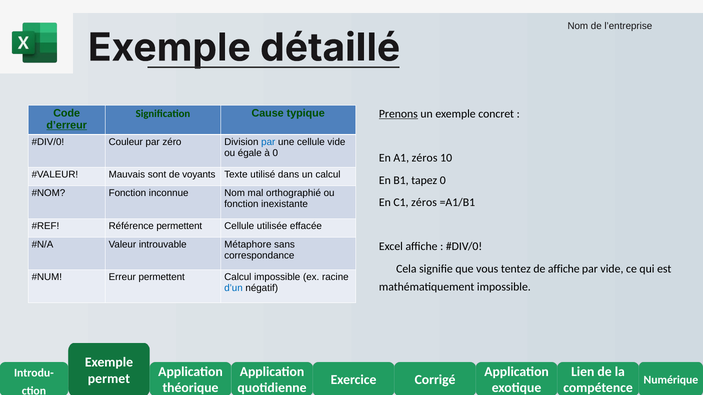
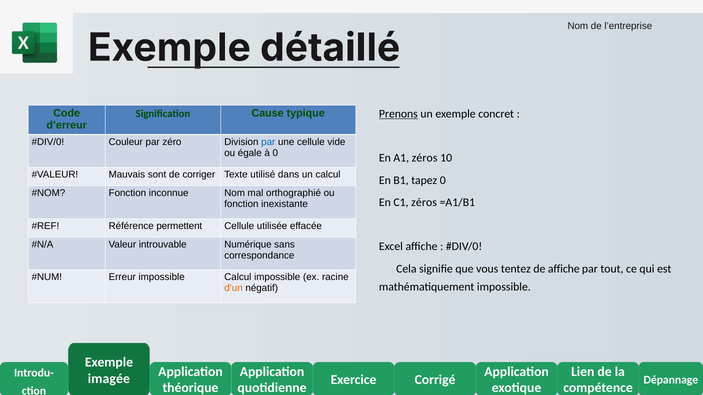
d’erreur underline: present -> none (67, 125)
voyants: voyants -> corriger (199, 175)
Métaphore: Métaphore -> Numérique (248, 245)
par vide: vide -> tout (612, 269)
Erreur permettent: permettent -> impossible (162, 278)
d’un colour: blue -> orange (234, 288)
permet: permet -> imagée (109, 379)
Numérique: Numérique -> Dépannage (671, 380)
